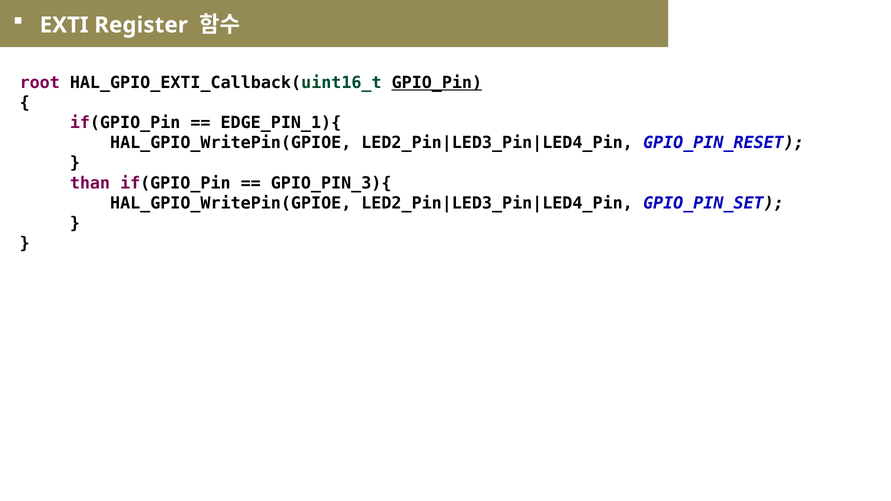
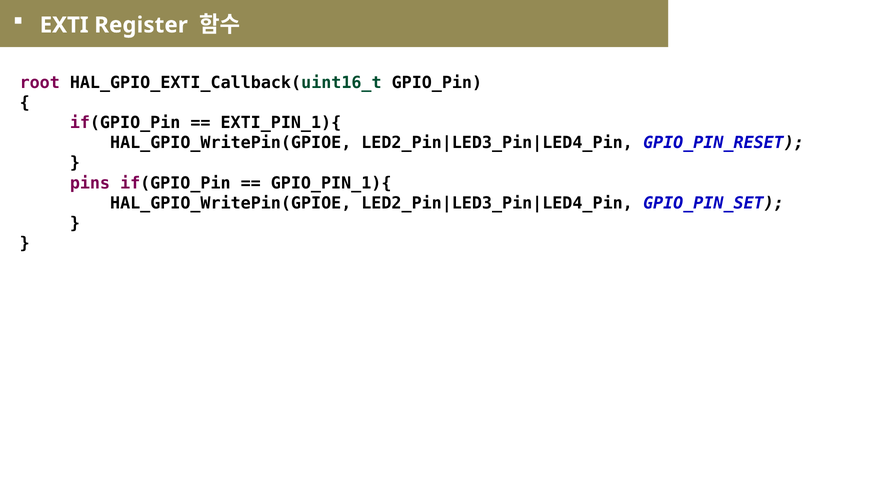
GPIO_Pin underline: present -> none (437, 83)
EDGE_PIN_1){: EDGE_PIN_1){ -> EXTI_PIN_1){ (281, 123)
than: than -> pins (90, 183)
GPIO_PIN_3){: GPIO_PIN_3){ -> GPIO_PIN_1){ (331, 183)
